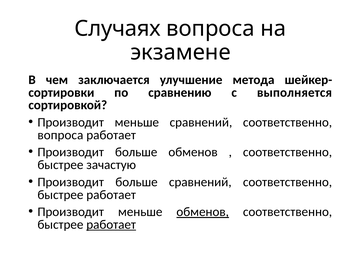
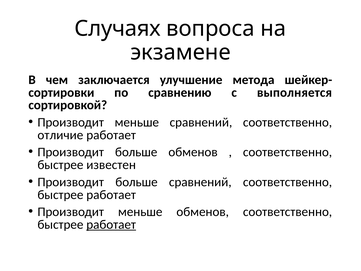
вопроса: вопроса -> отличие (60, 135)
зачастую: зачастую -> известен (111, 165)
обменов underline: present -> none (203, 212)
